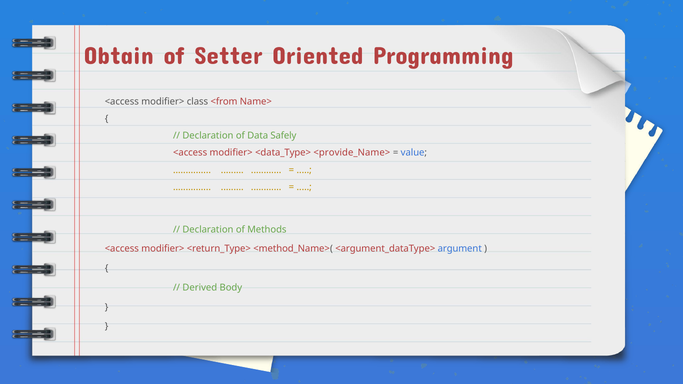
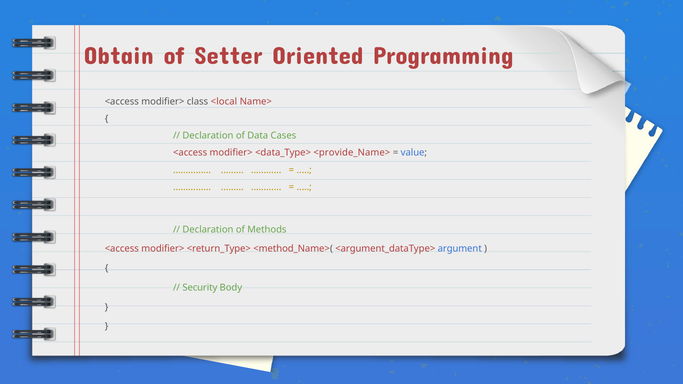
<from: <from -> <local (224, 102)
Safely: Safely -> Cases (283, 136)
Derived: Derived -> Security (200, 288)
